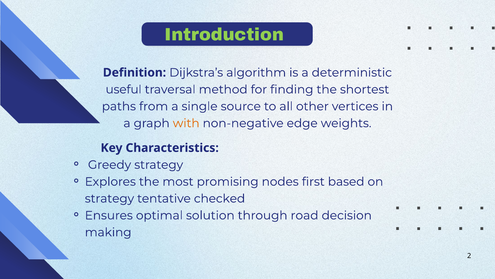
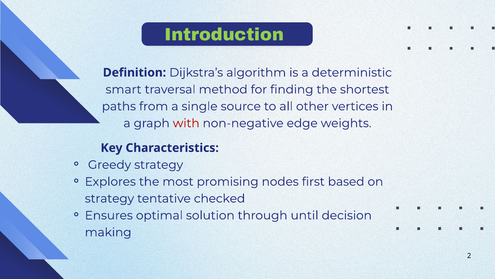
useful: useful -> smart (124, 89)
with colour: orange -> red (186, 123)
road: road -> until (305, 215)
